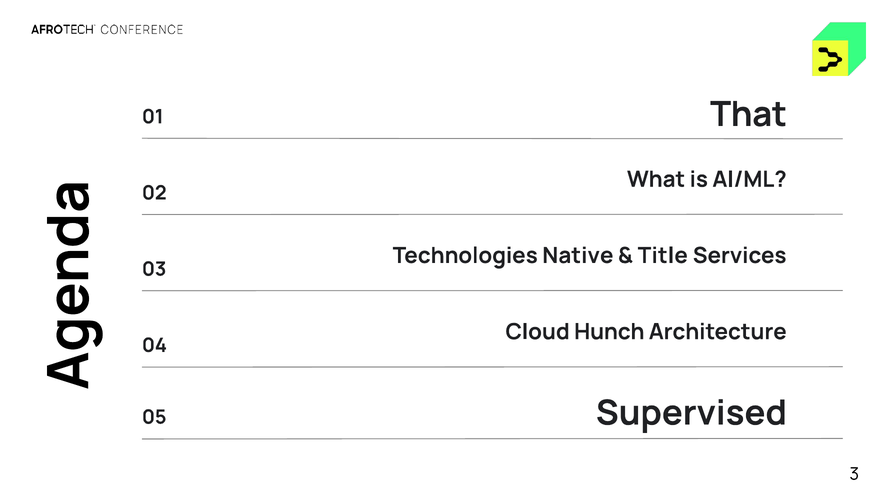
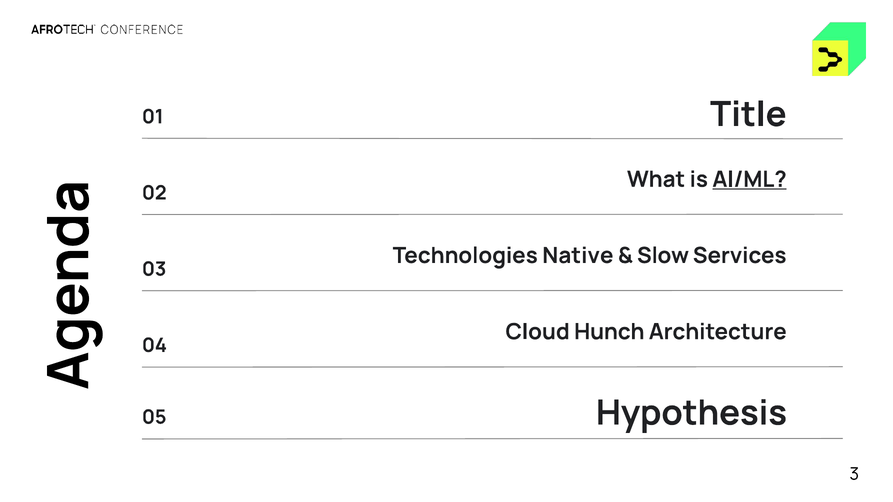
That: That -> Title (748, 115)
AI/ML underline: none -> present (750, 180)
Title: Title -> Slow (663, 256)
Supervised: Supervised -> Hypothesis (691, 413)
